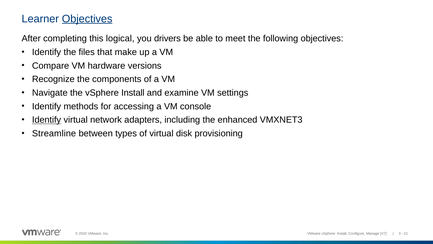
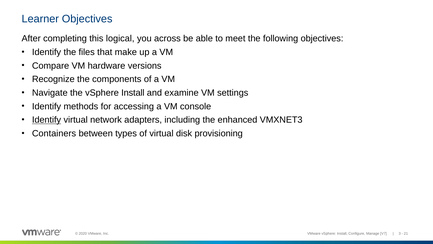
Objectives underline: present -> none (87, 19)
drivers: drivers -> across (167, 39)
Streamline: Streamline -> Containers (54, 133)
